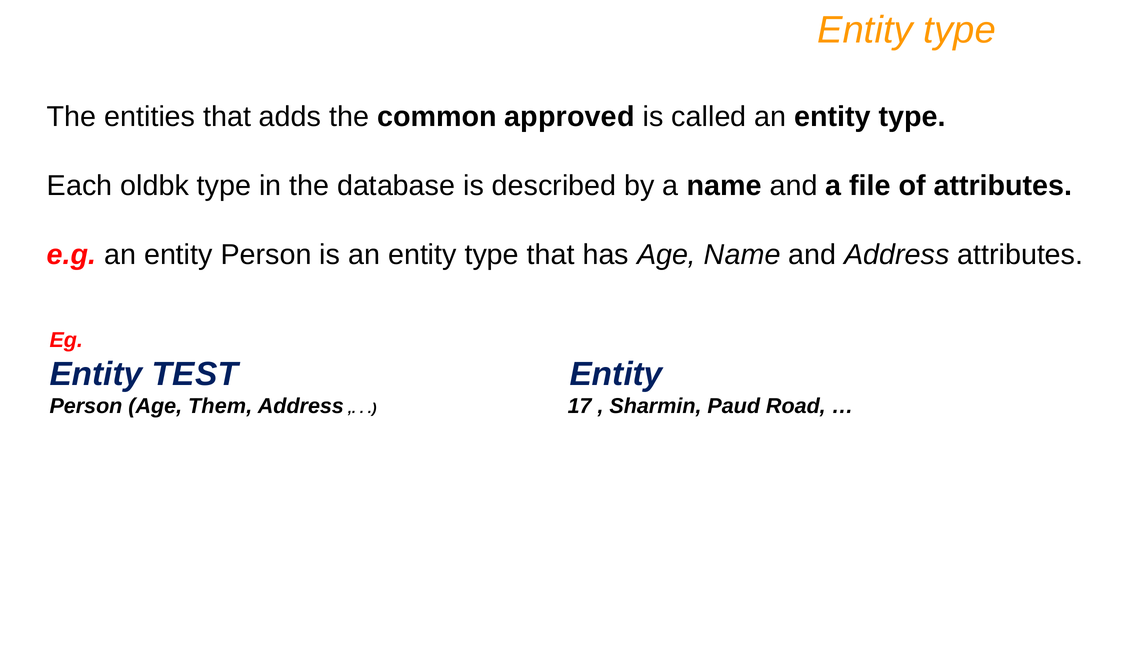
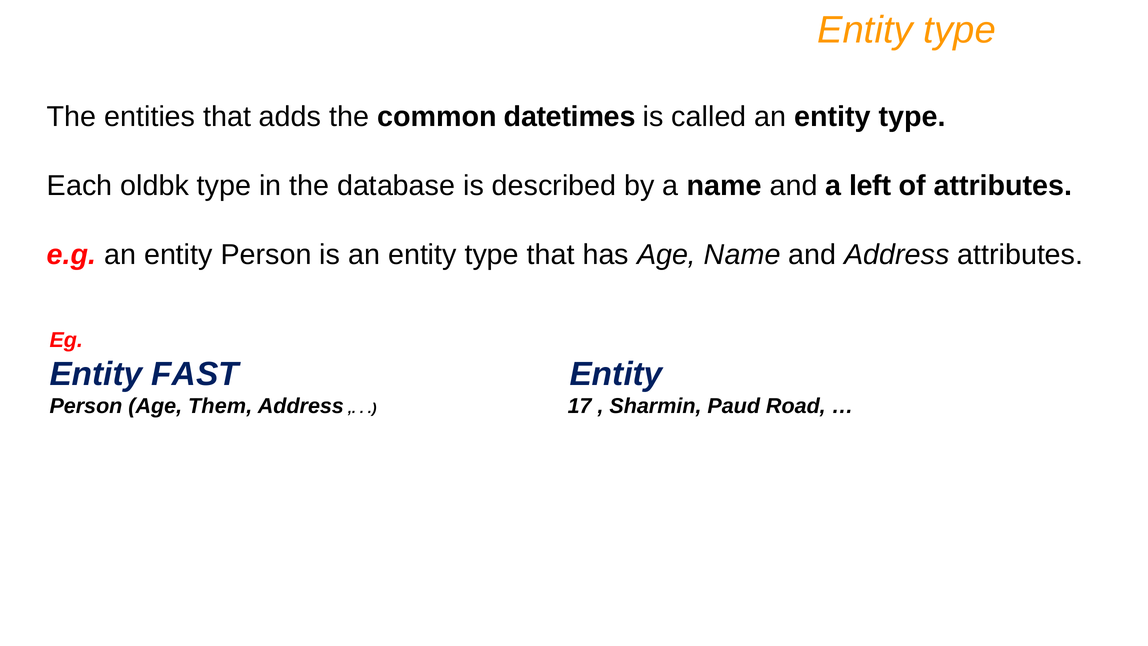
approved: approved -> datetimes (570, 117)
file: file -> left (870, 186)
TEST: TEST -> FAST (195, 374)
